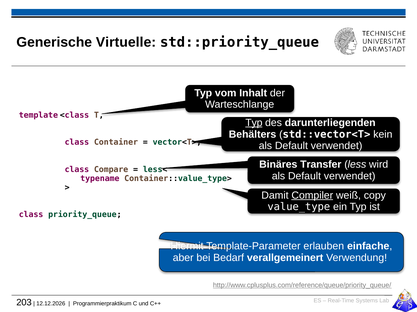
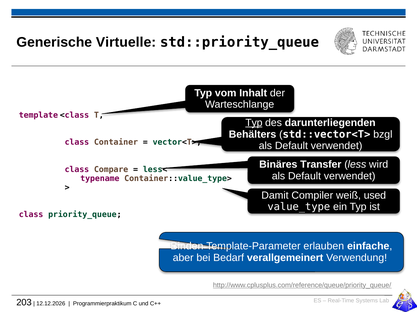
kein: kein -> bzgl (383, 135)
Compiler underline: present -> none (312, 196)
copy: copy -> used (375, 196)
Hiermit: Hiermit -> Binden (187, 247)
